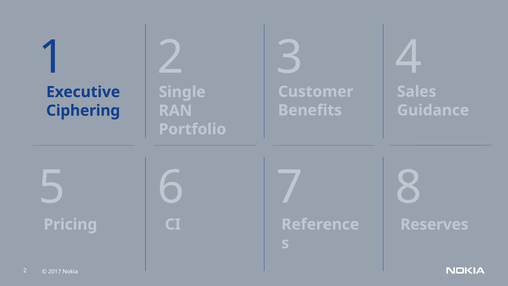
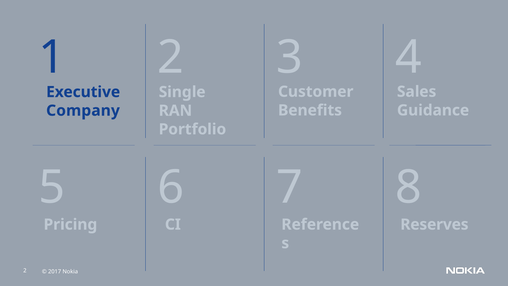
Ciphering: Ciphering -> Company (83, 111)
